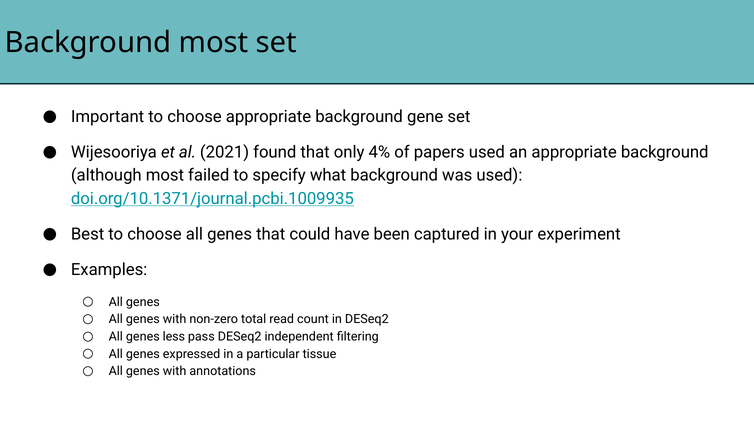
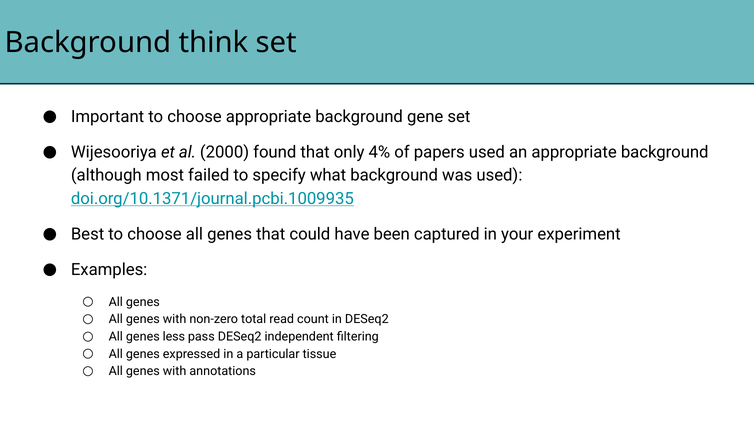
Background most: most -> think (214, 42)
2021: 2021 -> 2000 (225, 152)
